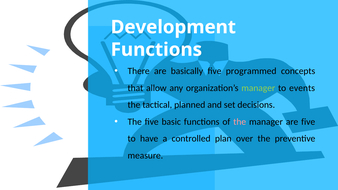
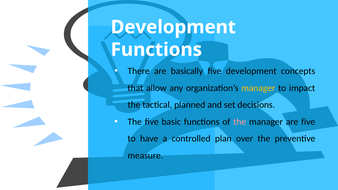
five programmed: programmed -> development (251, 71)
manager colour: light green -> yellow (258, 88)
events: events -> impact (302, 88)
